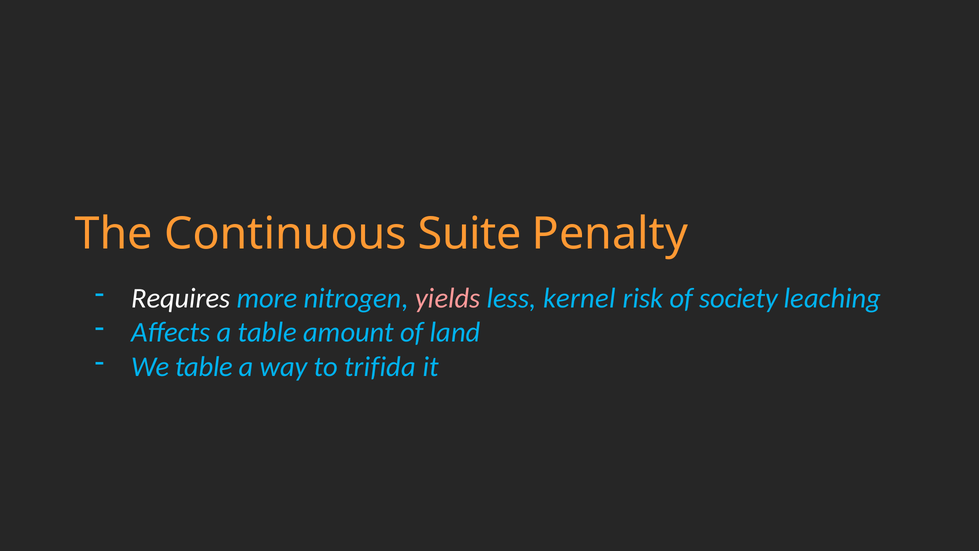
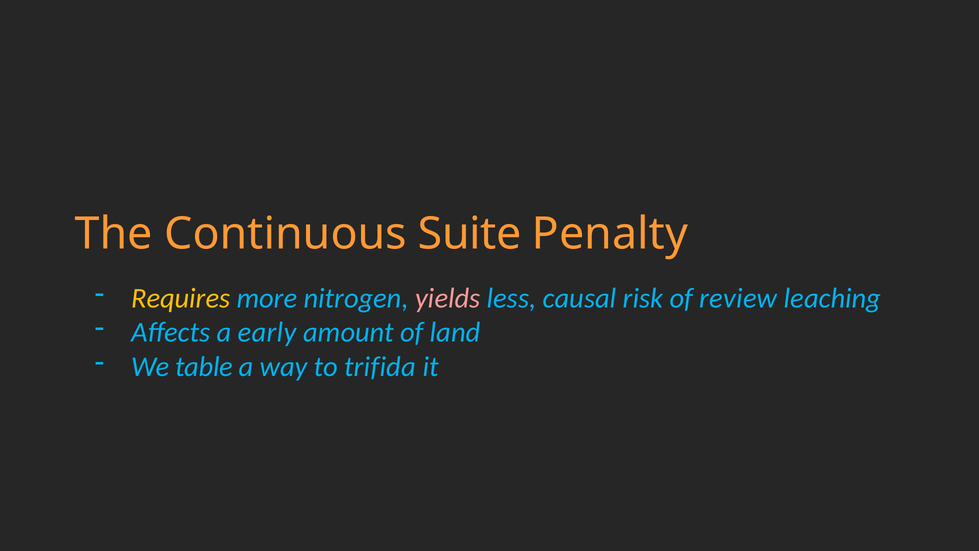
Requires colour: white -> yellow (181, 298)
kernel: kernel -> causal (580, 298)
society: society -> review (738, 298)
a table: table -> early (267, 332)
